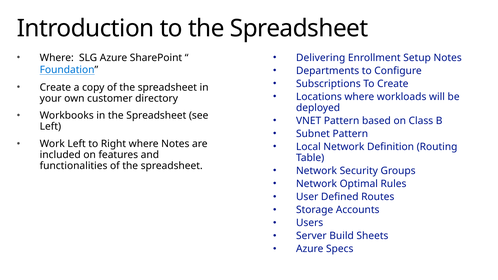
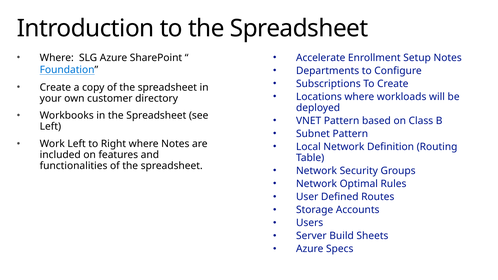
Delivering: Delivering -> Accelerate (321, 58)
